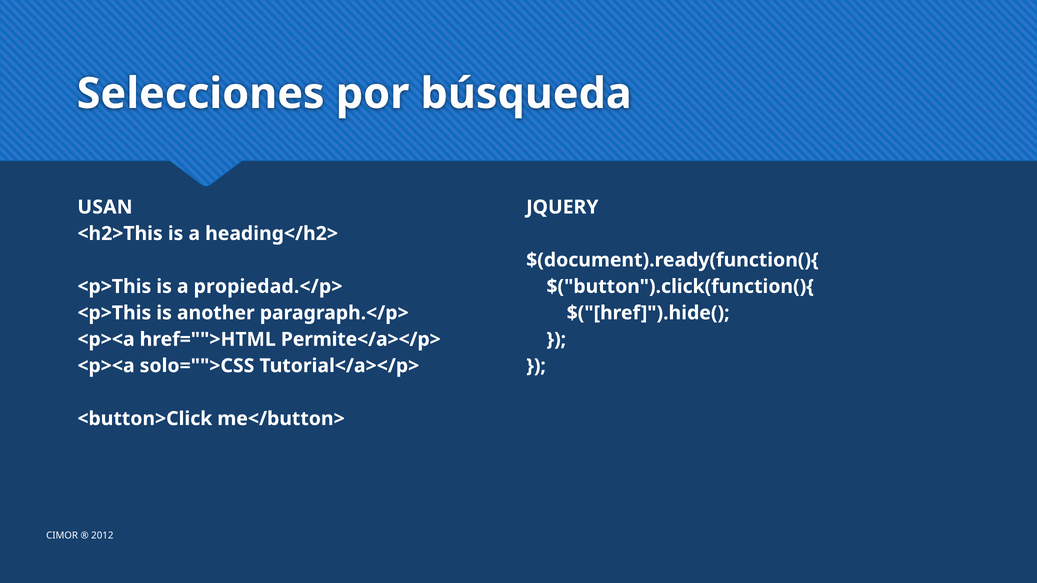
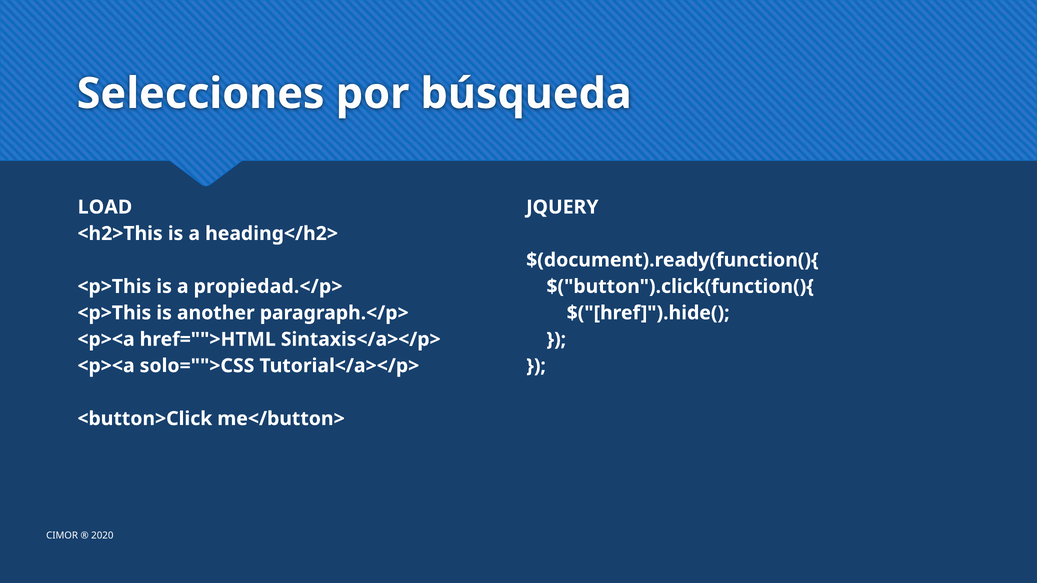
USAN: USAN -> LOAD (105, 207)
Permite</a></p>: Permite</a></p> -> Sintaxis</a></p> (361, 340)
2012: 2012 -> 2020 (102, 536)
